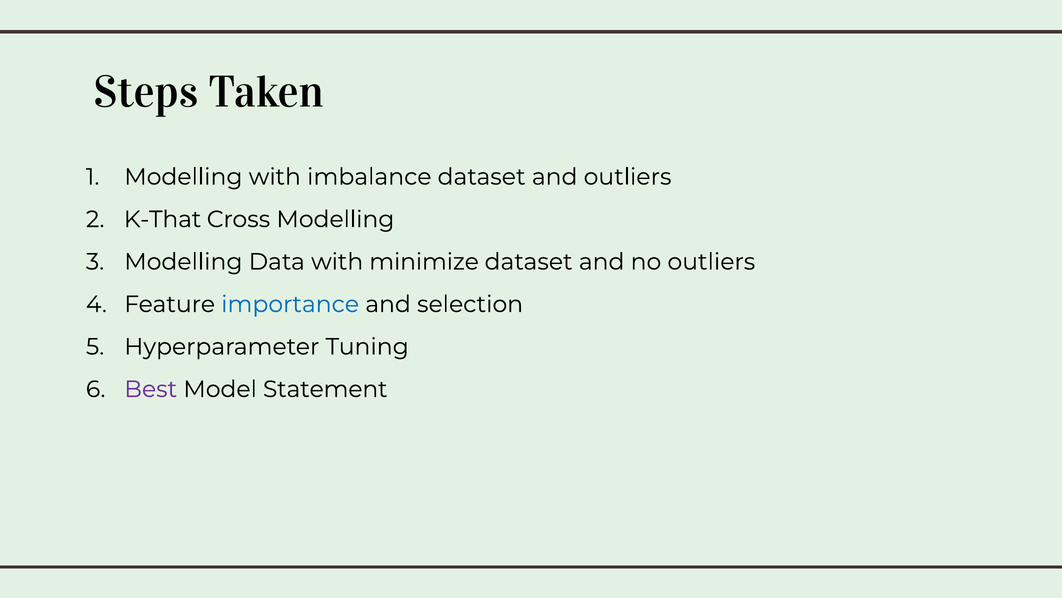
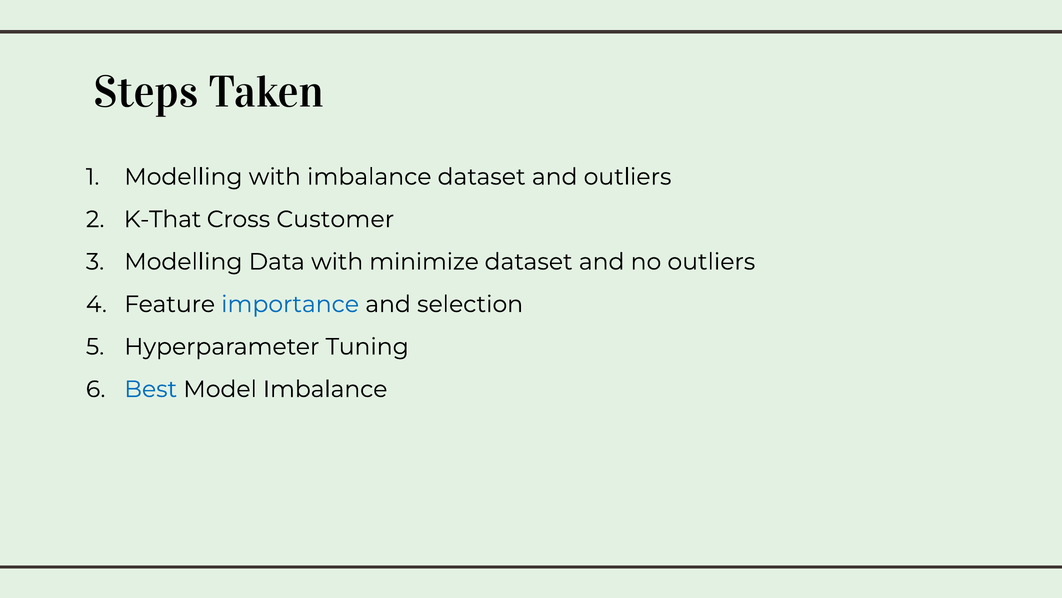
Cross Modelling: Modelling -> Customer (335, 219)
Best colour: purple -> blue (151, 389)
Model Statement: Statement -> Imbalance (325, 389)
